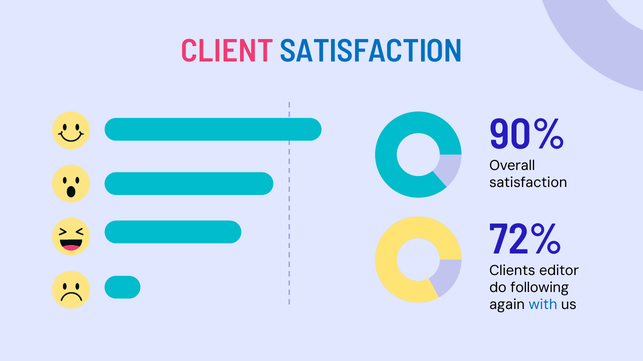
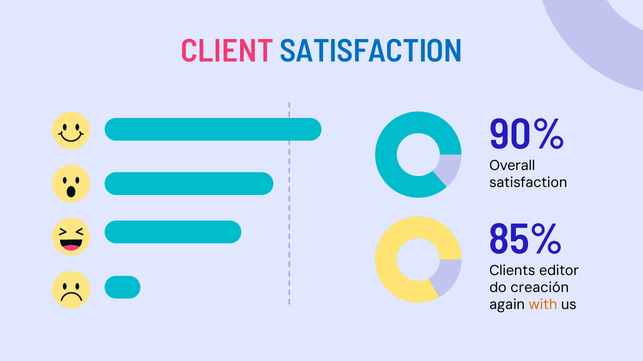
72%: 72% -> 85% (526, 240)
following: following -> creación (540, 288)
with colour: blue -> orange (543, 305)
